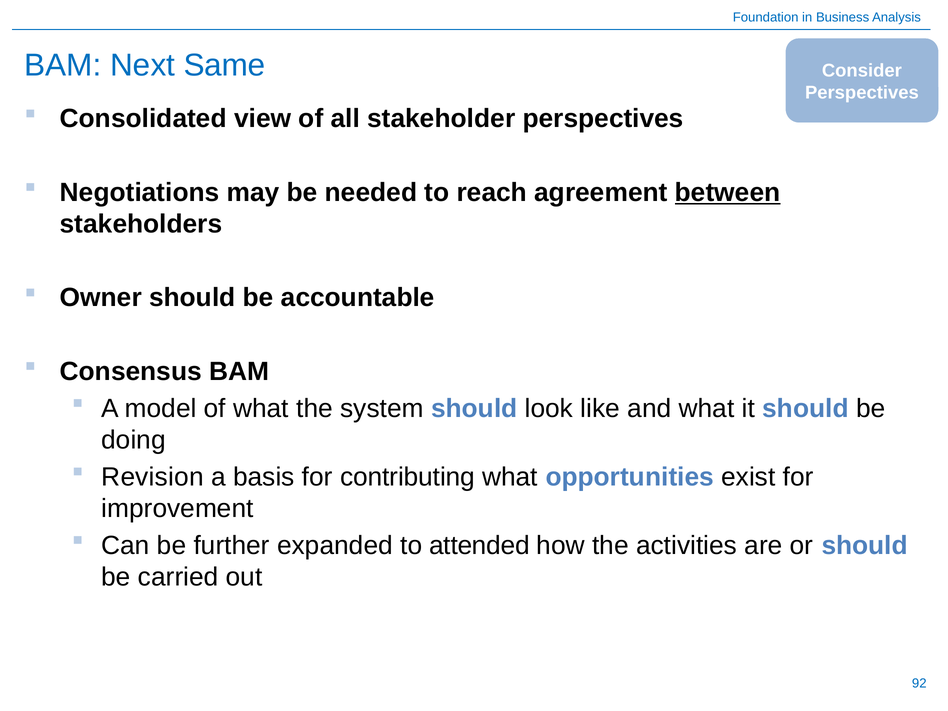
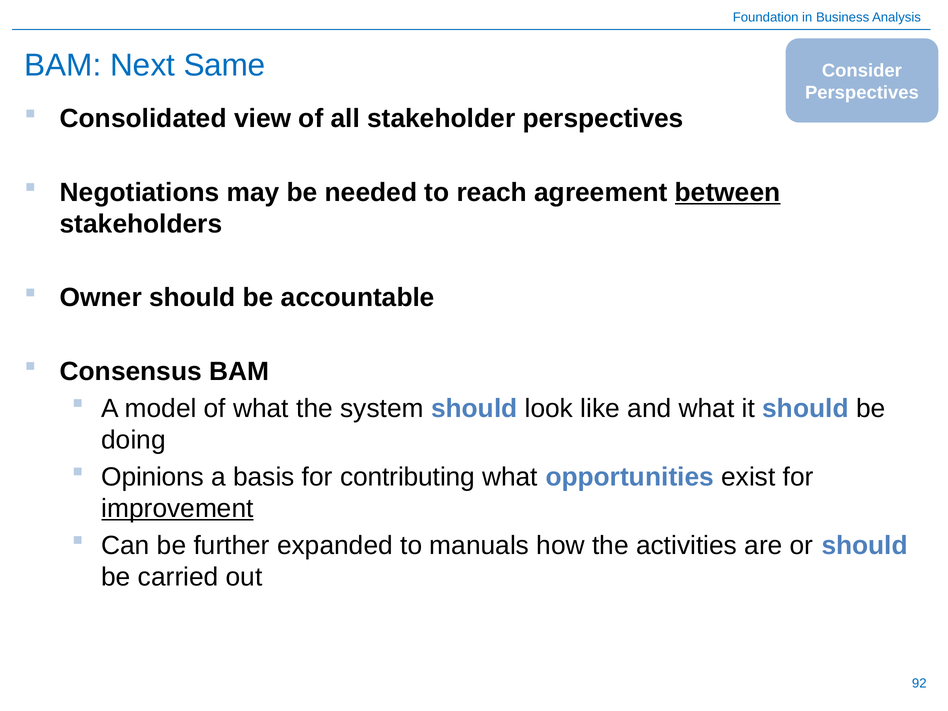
Revision: Revision -> Opinions (153, 477)
improvement underline: none -> present (177, 509)
attended: attended -> manuals (479, 545)
